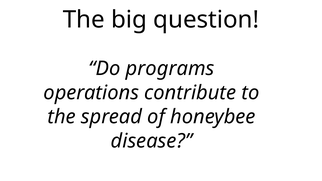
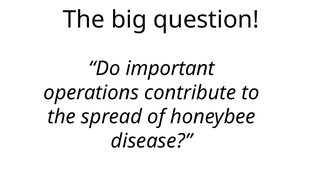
programs: programs -> important (170, 69)
